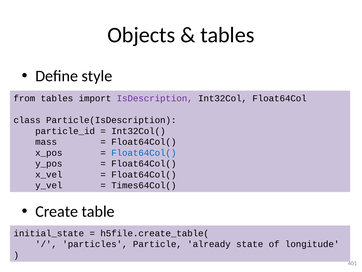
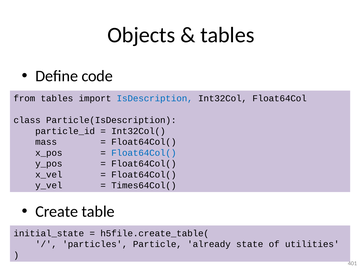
style: style -> code (97, 76)
IsDescription colour: purple -> blue (155, 98)
longitude: longitude -> utilities (312, 244)
